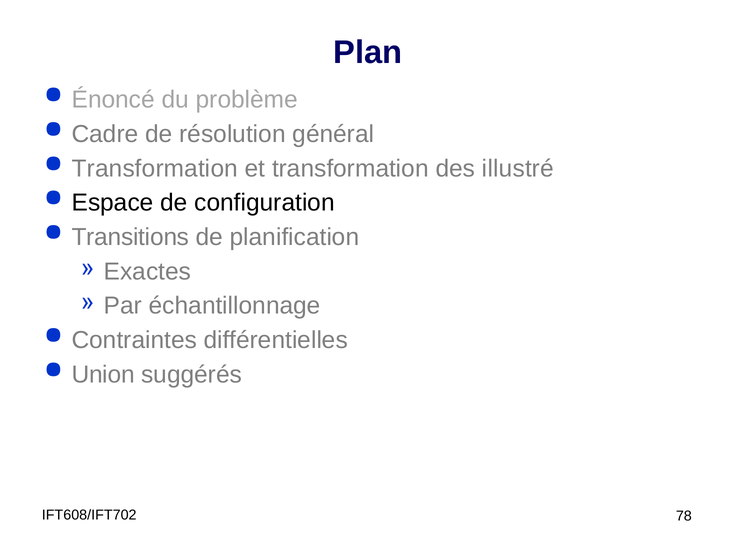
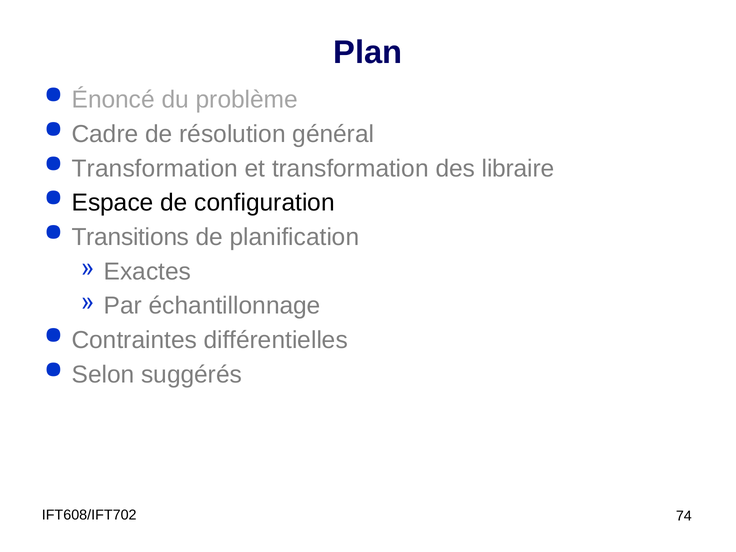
illustré: illustré -> libraire (518, 168)
Union: Union -> Selon (103, 374)
78: 78 -> 74 (684, 516)
